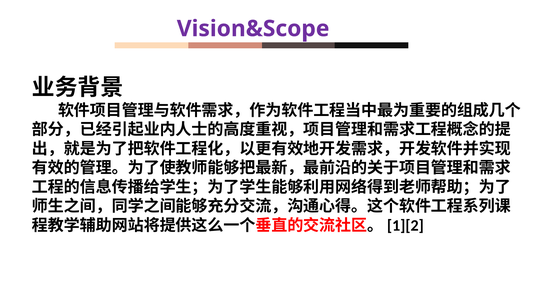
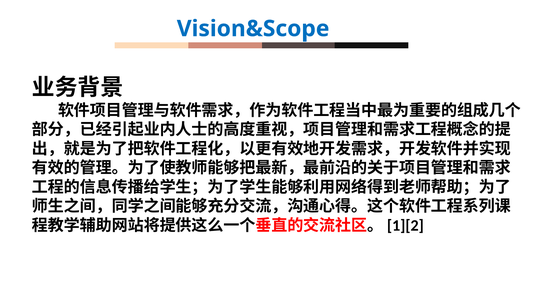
Vision&Scope colour: purple -> blue (253, 29)
